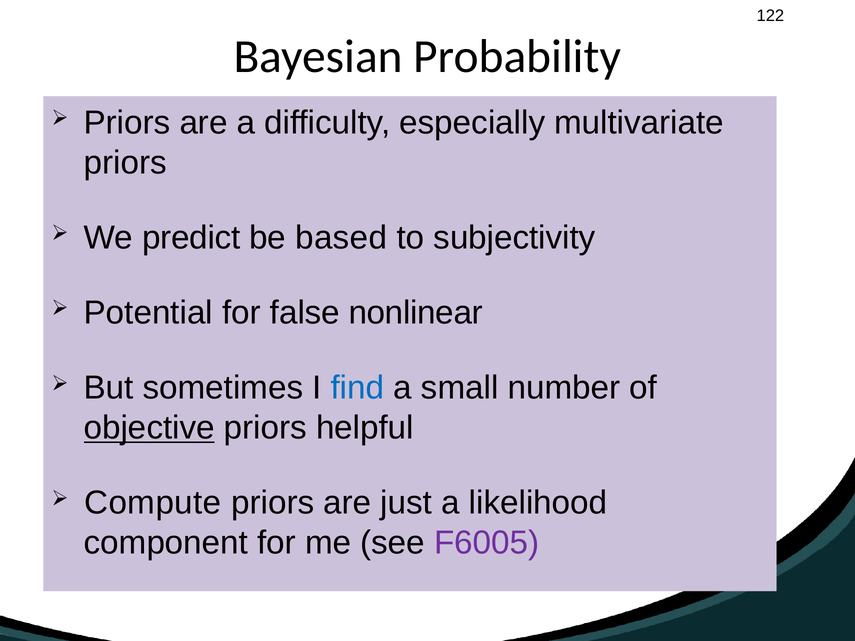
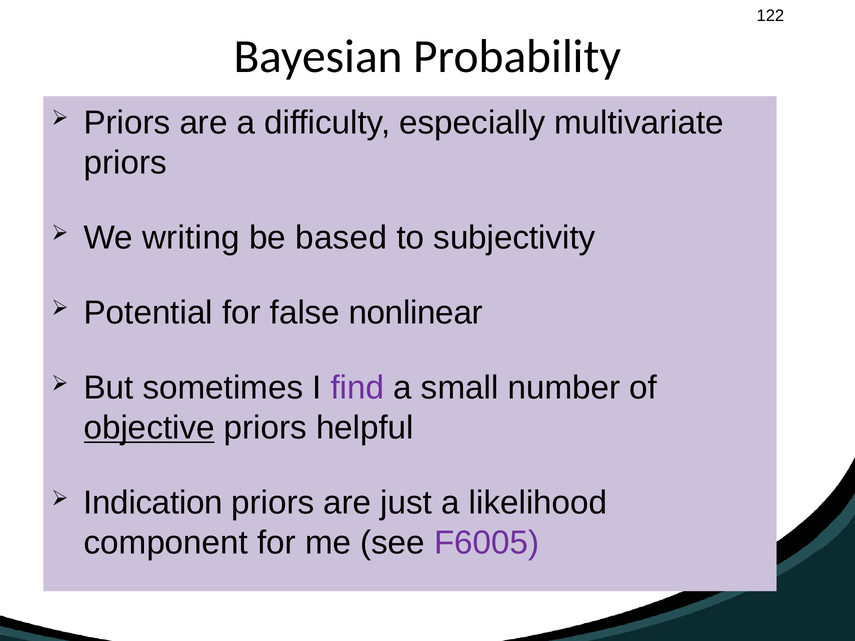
predict: predict -> writing (191, 238)
find colour: blue -> purple (358, 388)
Compute: Compute -> Indication (153, 503)
